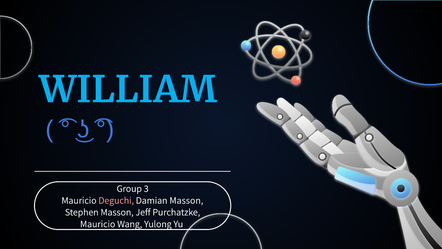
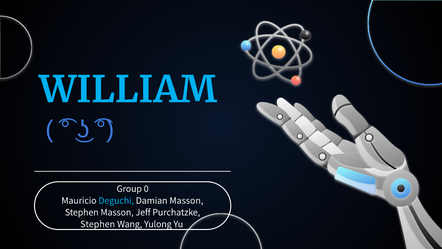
3: 3 -> 0 (146, 188)
Deguchi colour: pink -> light blue (116, 200)
Mauricio: Mauricio -> Stephen (98, 224)
